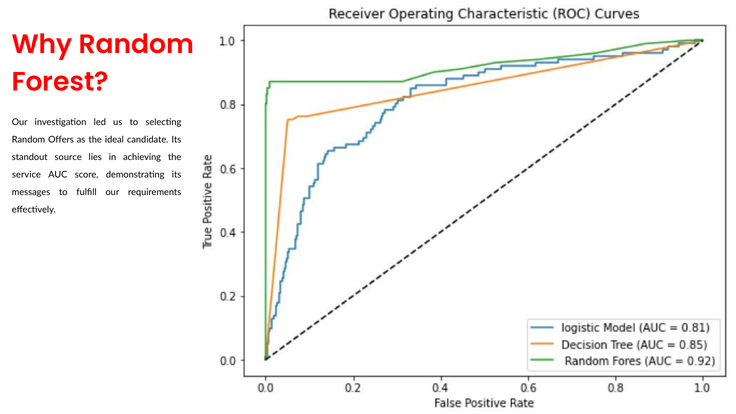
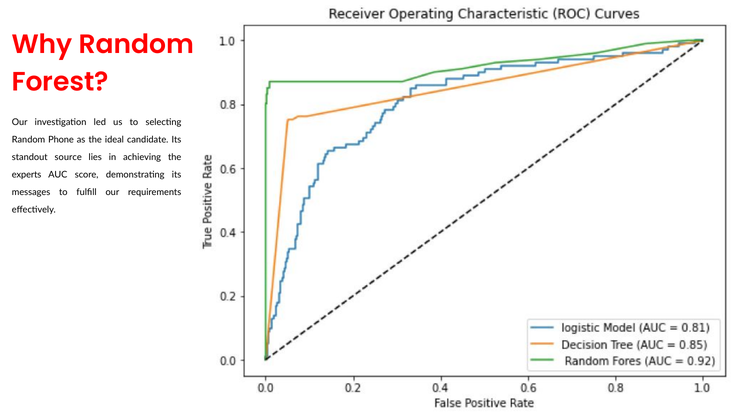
Offers: Offers -> Phone (61, 140)
service: service -> experts (27, 175)
